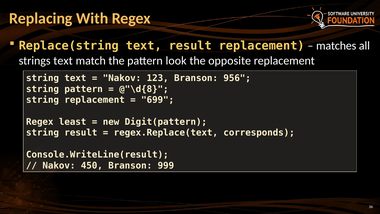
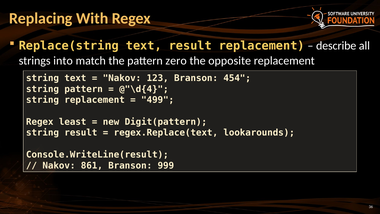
matches: matches -> describe (336, 46)
strings text: text -> into (63, 61)
look: look -> zero (176, 61)
956: 956 -> 454 (237, 78)
@"\d{8: @"\d{8 -> @"\d{4 (144, 89)
699: 699 -> 499 (158, 100)
corresponds: corresponds -> lookarounds (259, 133)
450: 450 -> 861 (92, 165)
